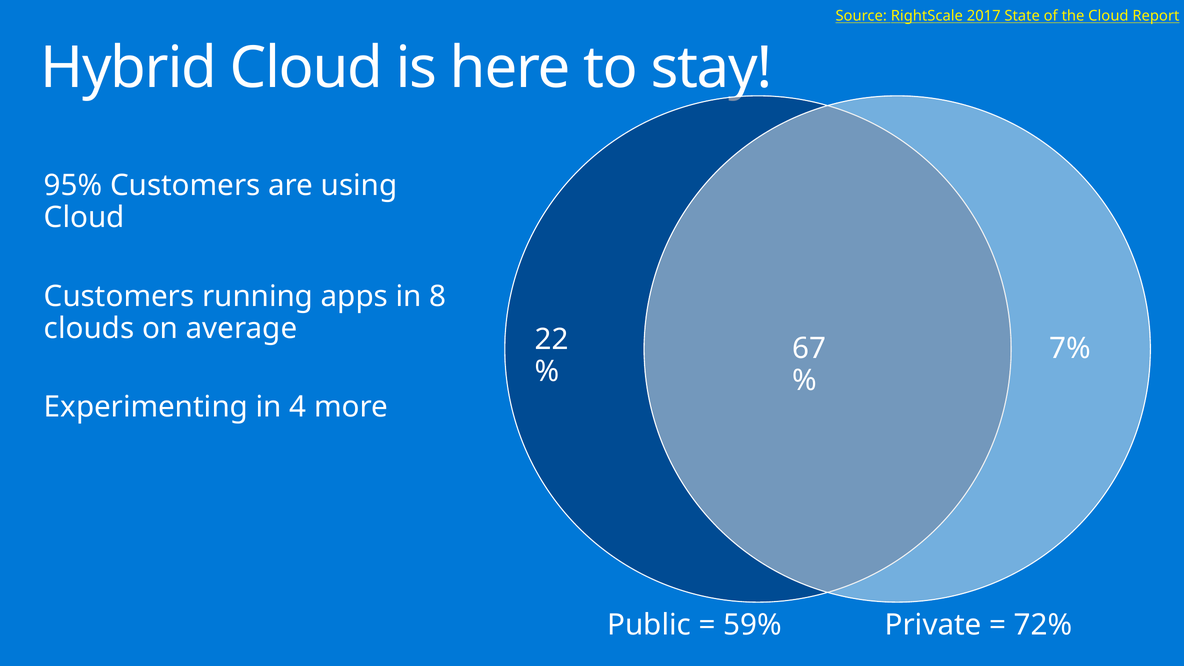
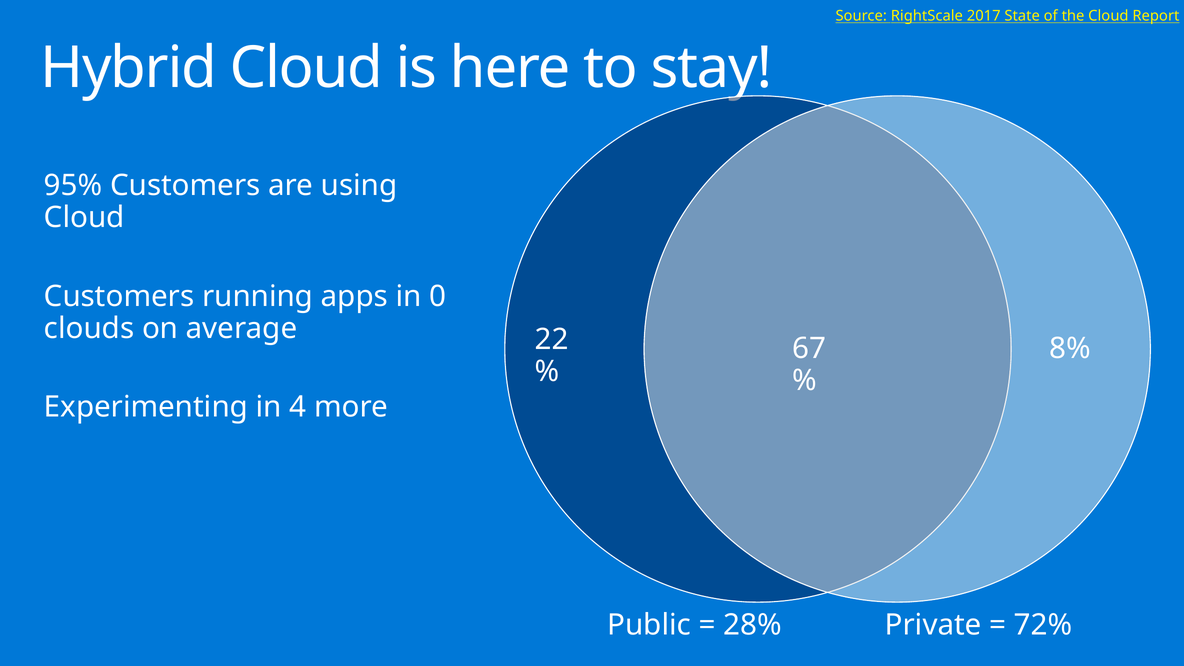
8: 8 -> 0 (438, 296)
7%: 7% -> 8% (1070, 349)
59%: 59% -> 28% (753, 625)
